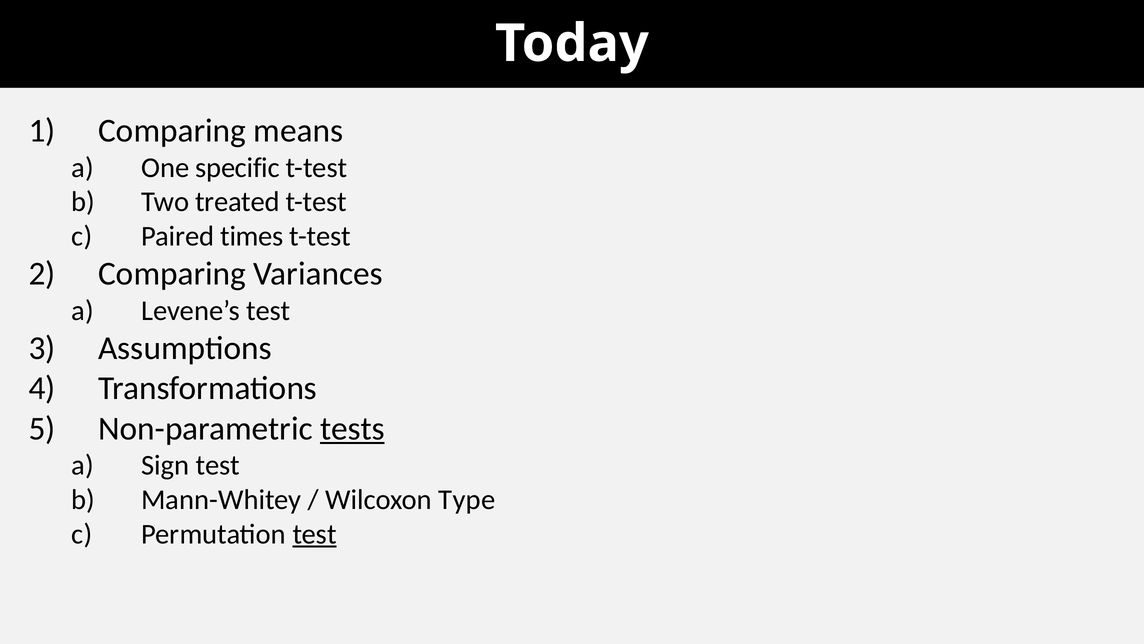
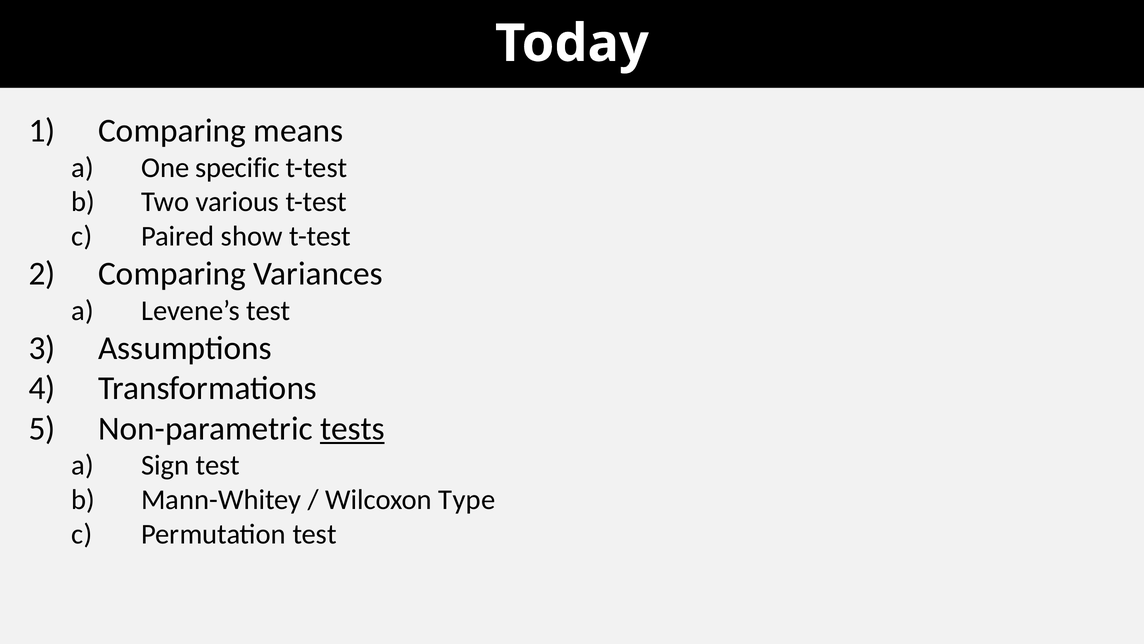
treated: treated -> various (237, 202)
times: times -> show (252, 236)
test underline: present -> none (315, 534)
